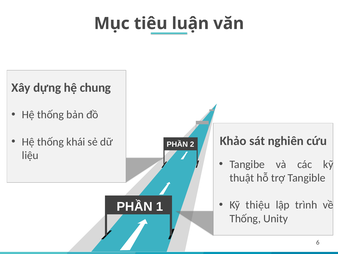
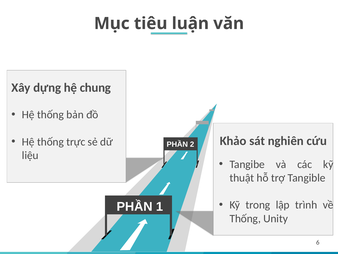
khái: khái -> trực (76, 142)
thiệu: thiệu -> trong (258, 205)
